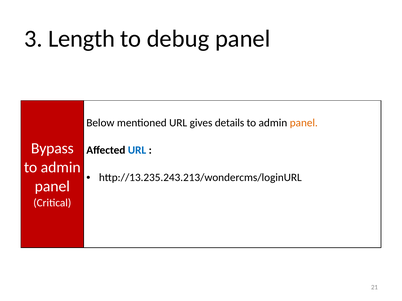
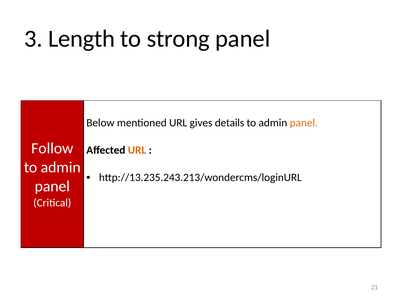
debug: debug -> strong (178, 39)
Bypass: Bypass -> Follow (52, 149)
URL colour: blue -> orange (137, 150)
